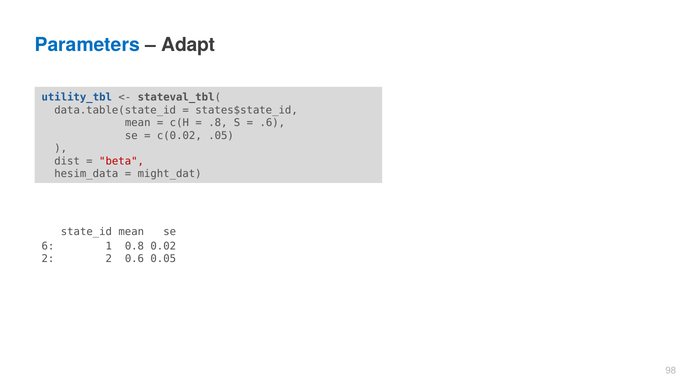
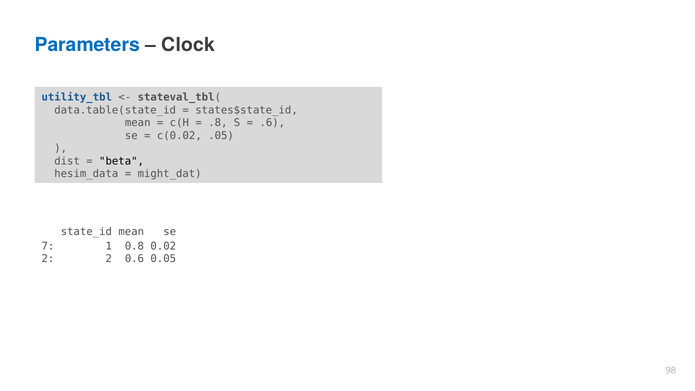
Adapt: Adapt -> Clock (188, 45)
beta colour: red -> black (122, 161)
6: 6 -> 7 (48, 246)
